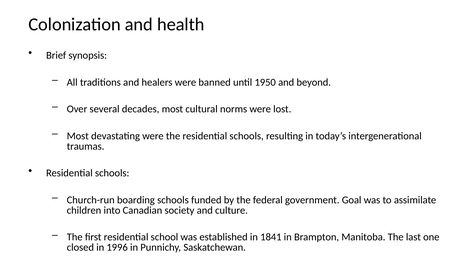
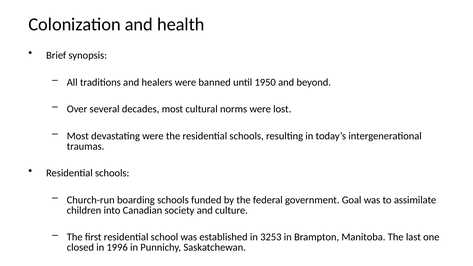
1841: 1841 -> 3253 (271, 237)
